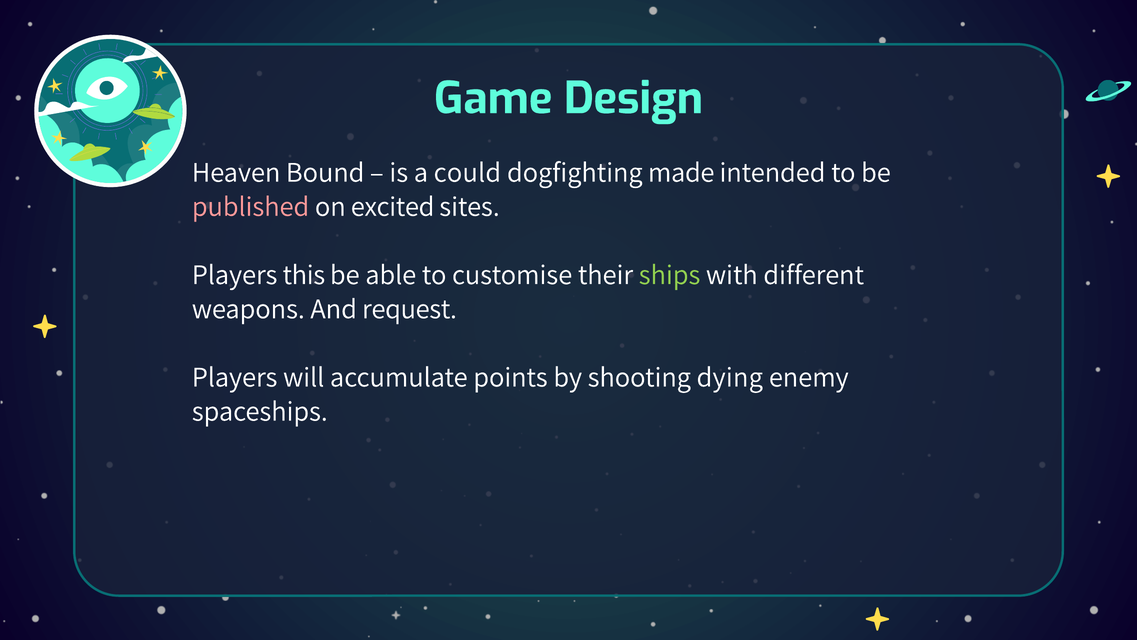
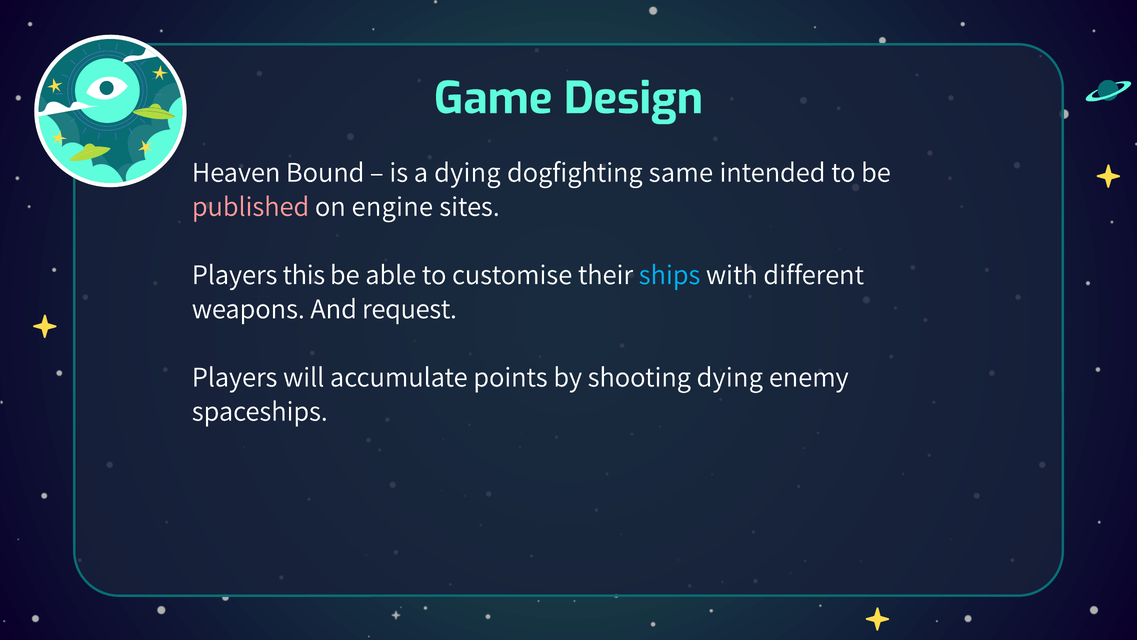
a could: could -> dying (467, 172)
made: made -> same (681, 172)
excited: excited -> engine (392, 206)
ships colour: light green -> light blue (670, 275)
